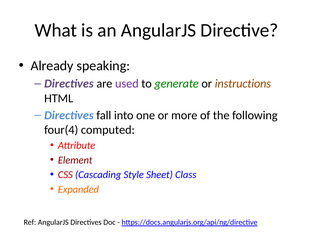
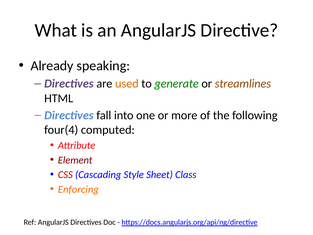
used colour: purple -> orange (127, 84)
instructions: instructions -> streamlines (243, 84)
Expanded: Expanded -> Enforcing (78, 189)
